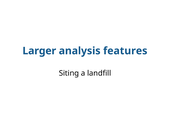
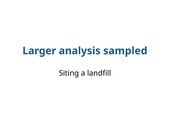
features: features -> sampled (125, 51)
